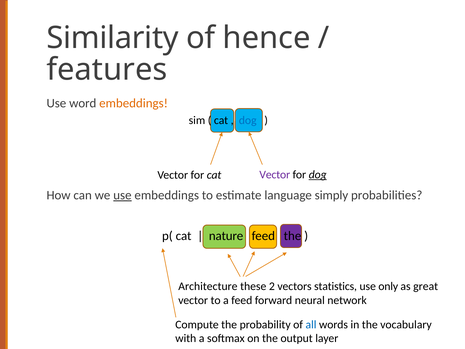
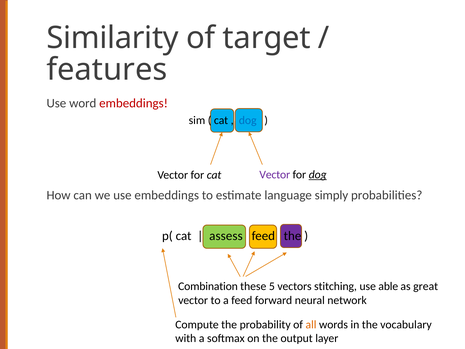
hence: hence -> target (267, 38)
embeddings colour: orange -> red (134, 103)
use underline: present -> none (122, 195)
nature: nature -> assess (226, 236)
Architecture: Architecture -> Combination (208, 286)
2: 2 -> 5 (272, 286)
statistics: statistics -> stitching (336, 286)
only: only -> able (388, 286)
all colour: blue -> orange (311, 324)
